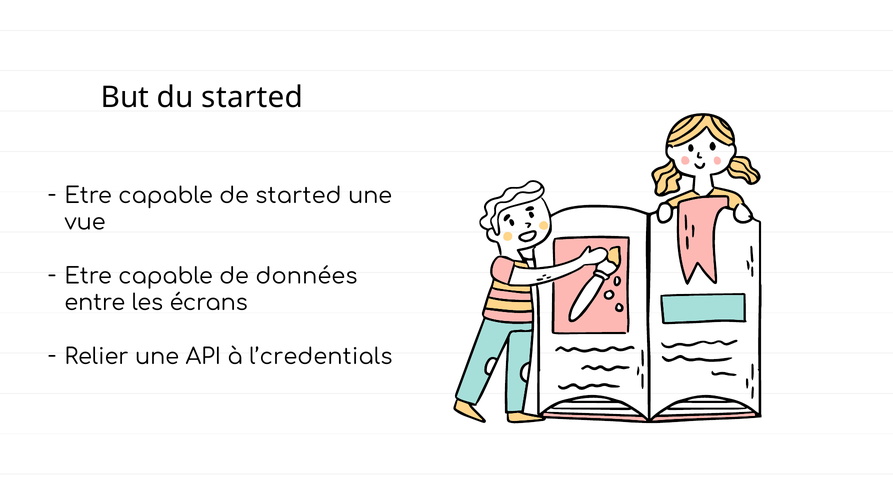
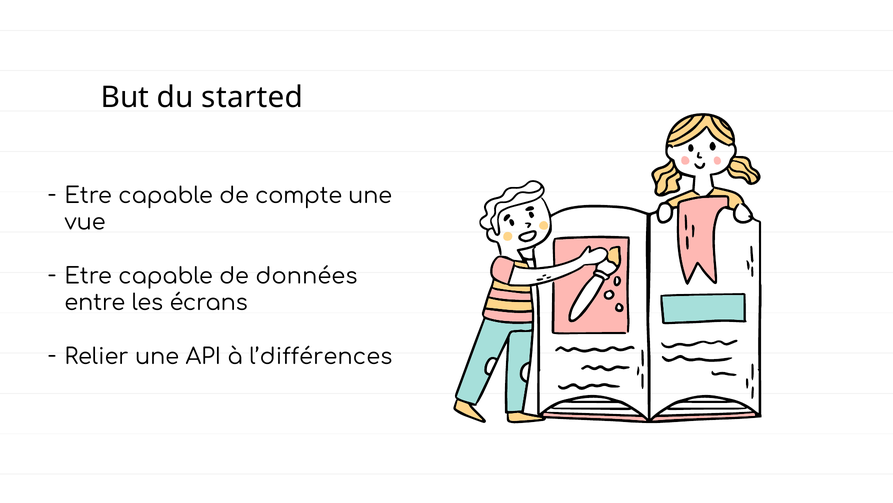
de started: started -> compte (299, 195)
l’credentials: l’credentials -> l’différences (321, 356)
